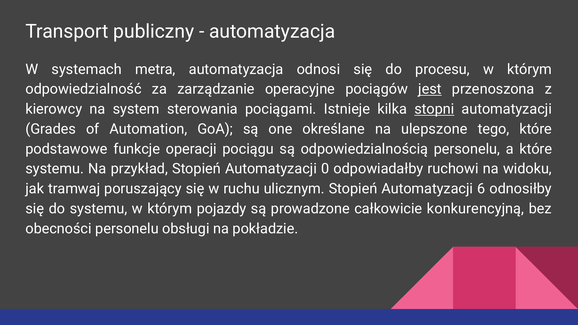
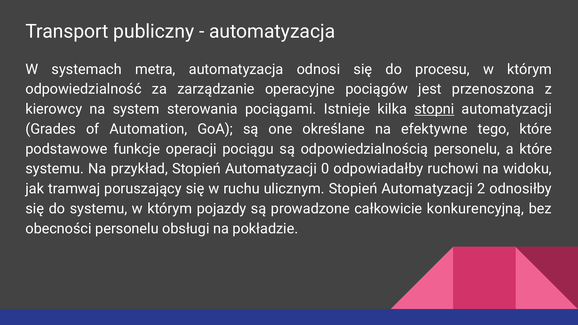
jest underline: present -> none (430, 89)
ulepszone: ulepszone -> efektywne (434, 129)
6: 6 -> 2 (481, 189)
